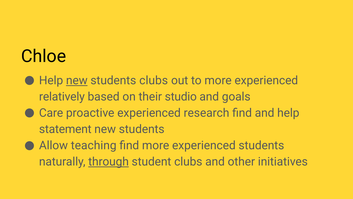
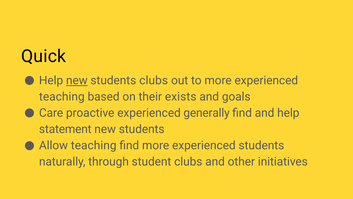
Chloe: Chloe -> Quick (44, 56)
relatively: relatively -> teaching (62, 97)
studio: studio -> exists (181, 97)
research: research -> generally (207, 113)
through underline: present -> none (109, 161)
